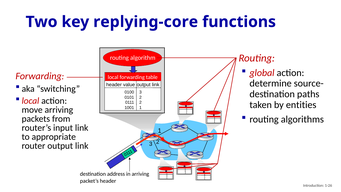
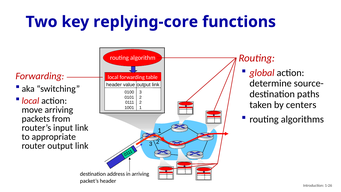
entities: entities -> centers (301, 105)
